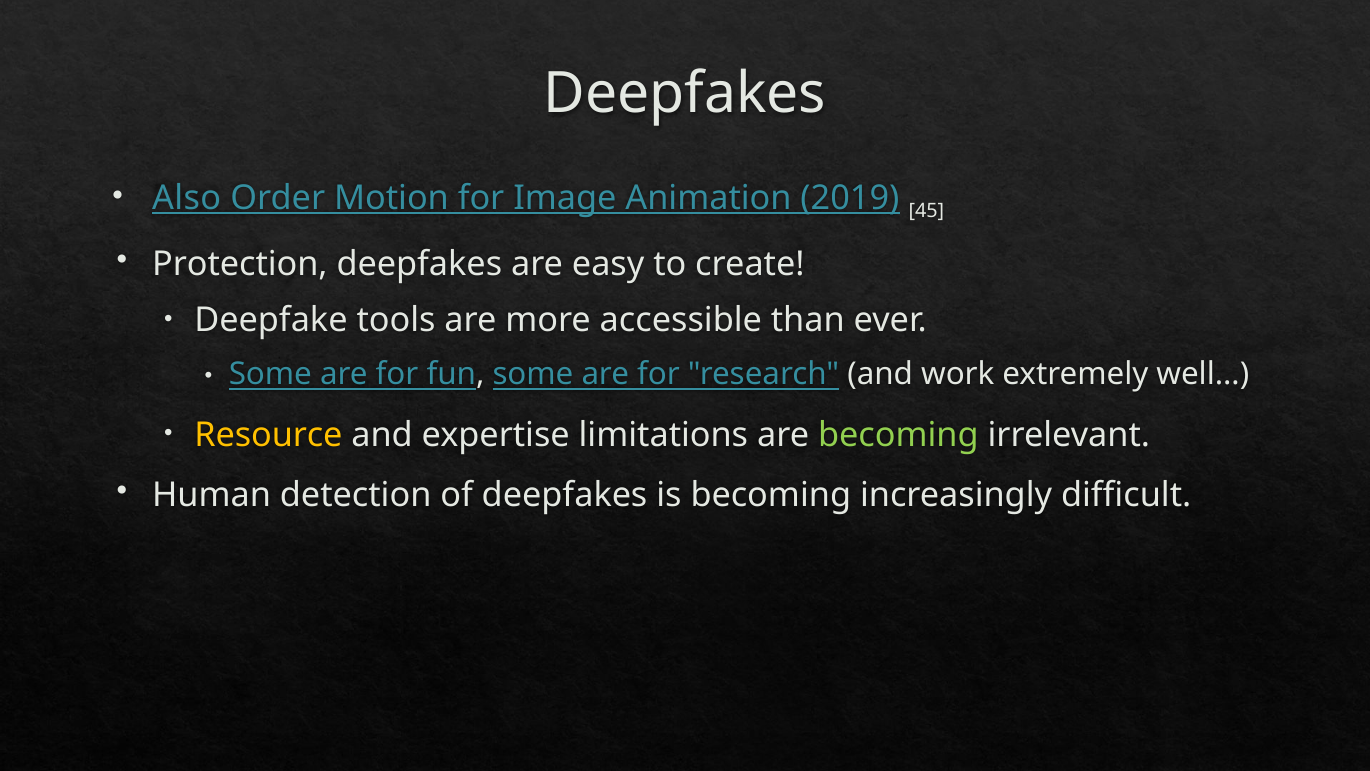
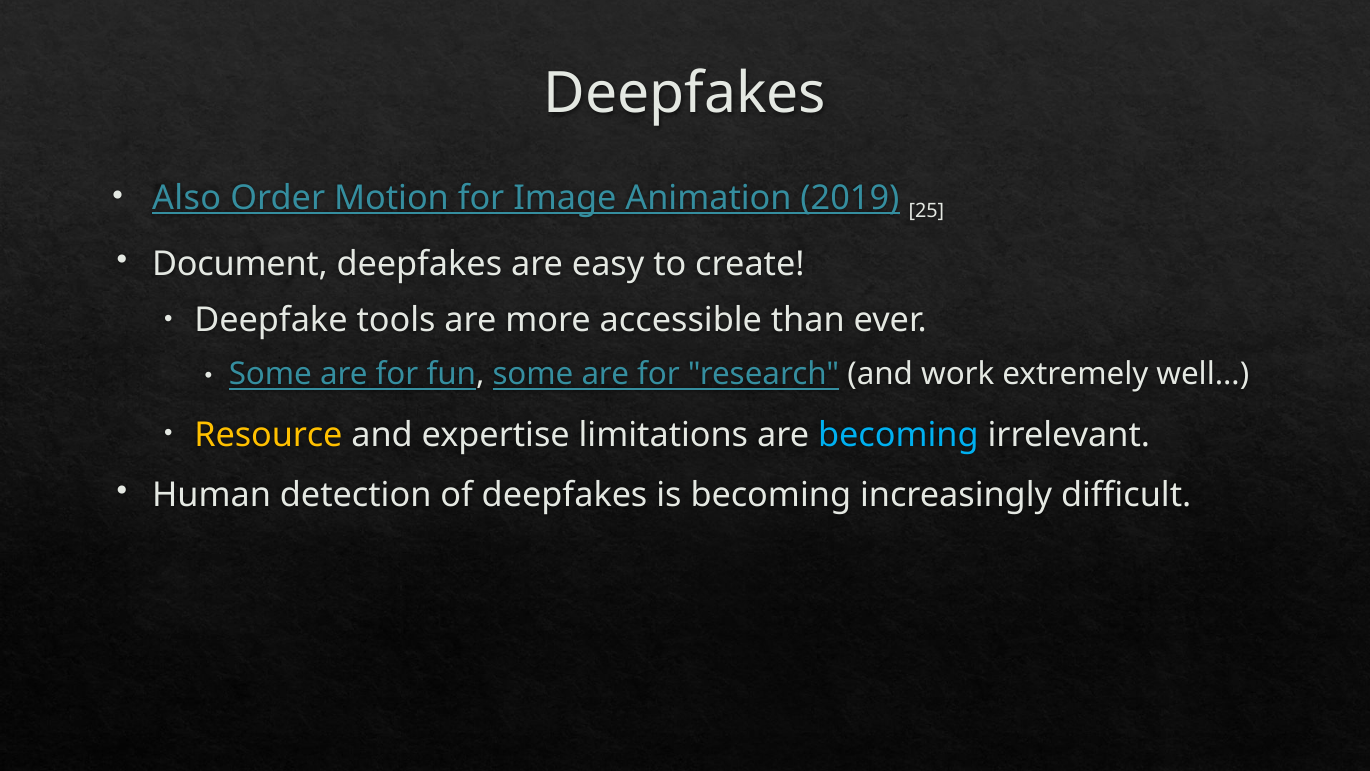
45: 45 -> 25 (926, 211)
Protection: Protection -> Document (240, 264)
becoming colour: light green -> light blue (898, 435)
